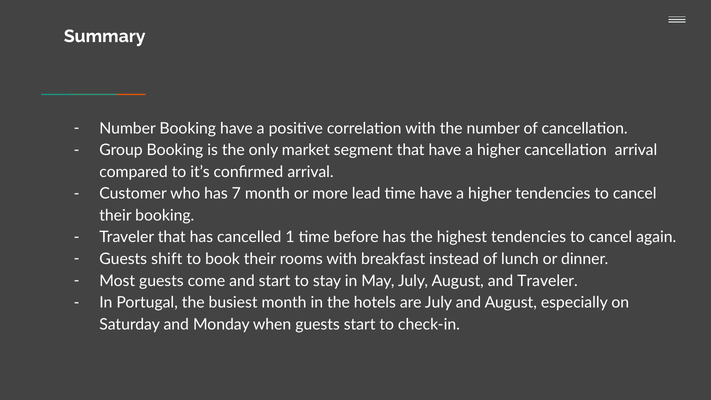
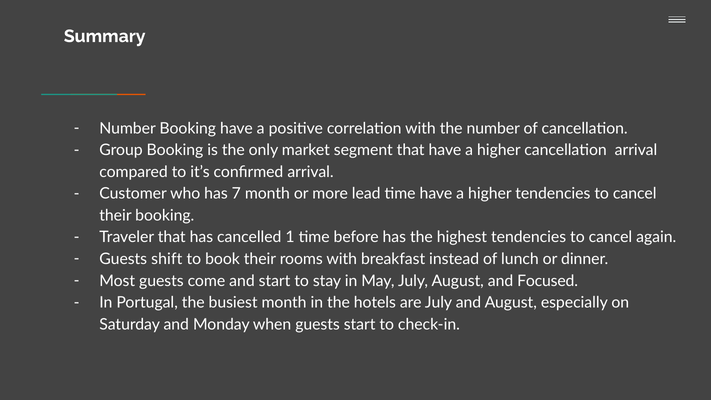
and Traveler: Traveler -> Focused (548, 281)
